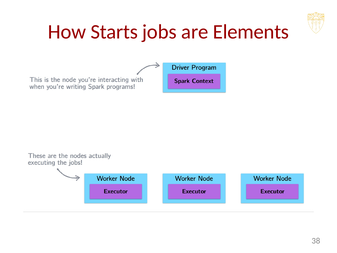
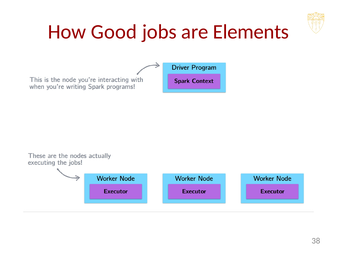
Starts: Starts -> Good (114, 32)
